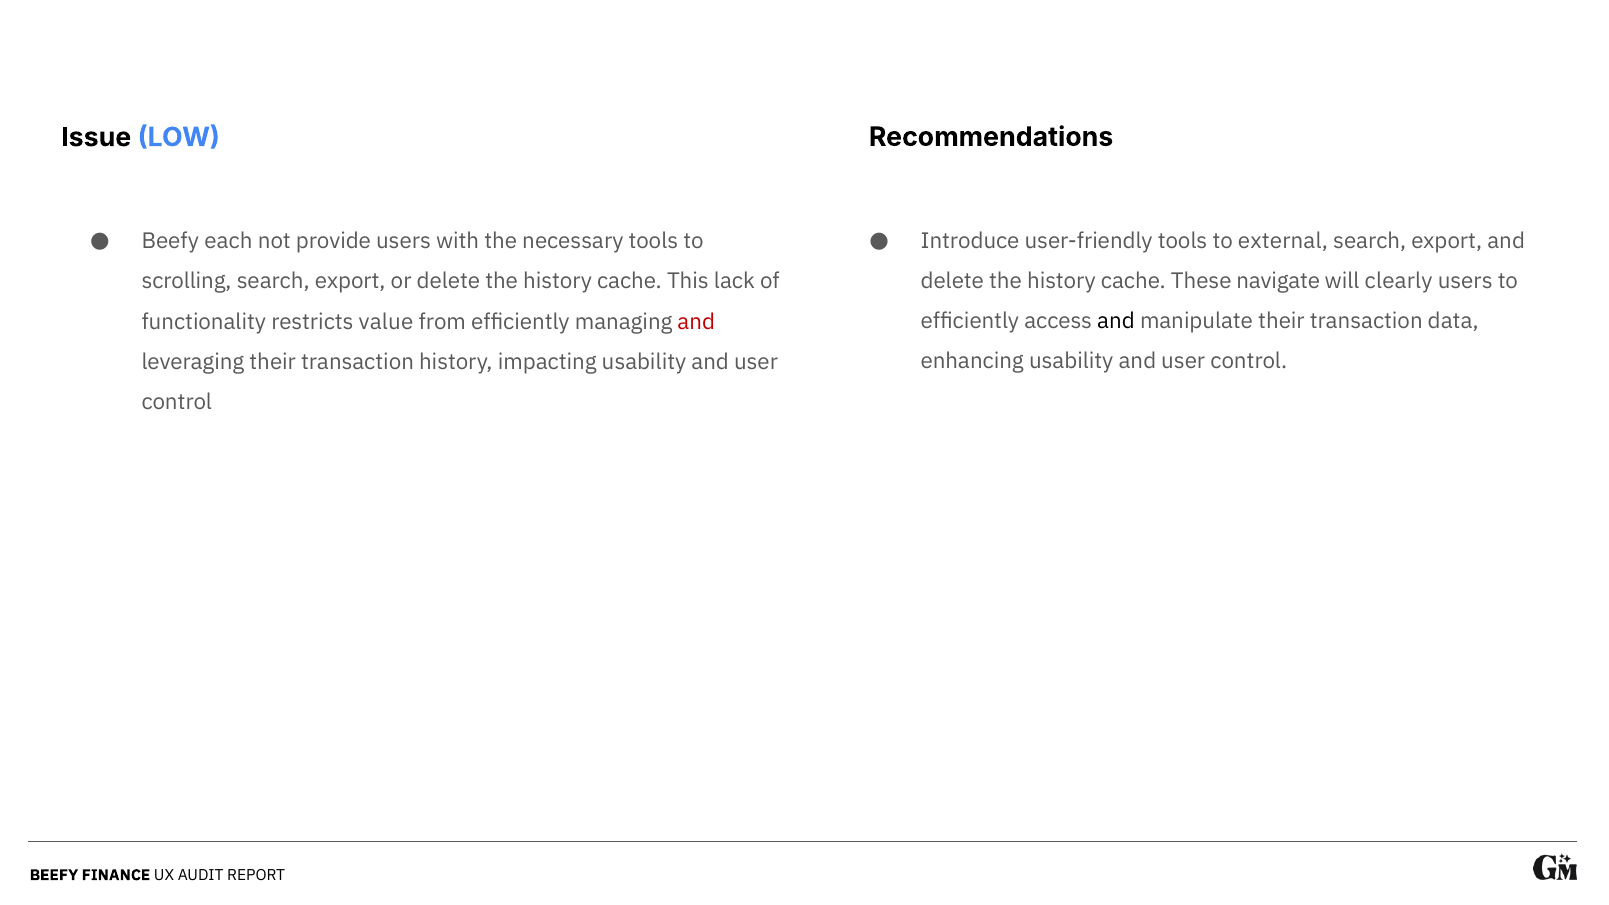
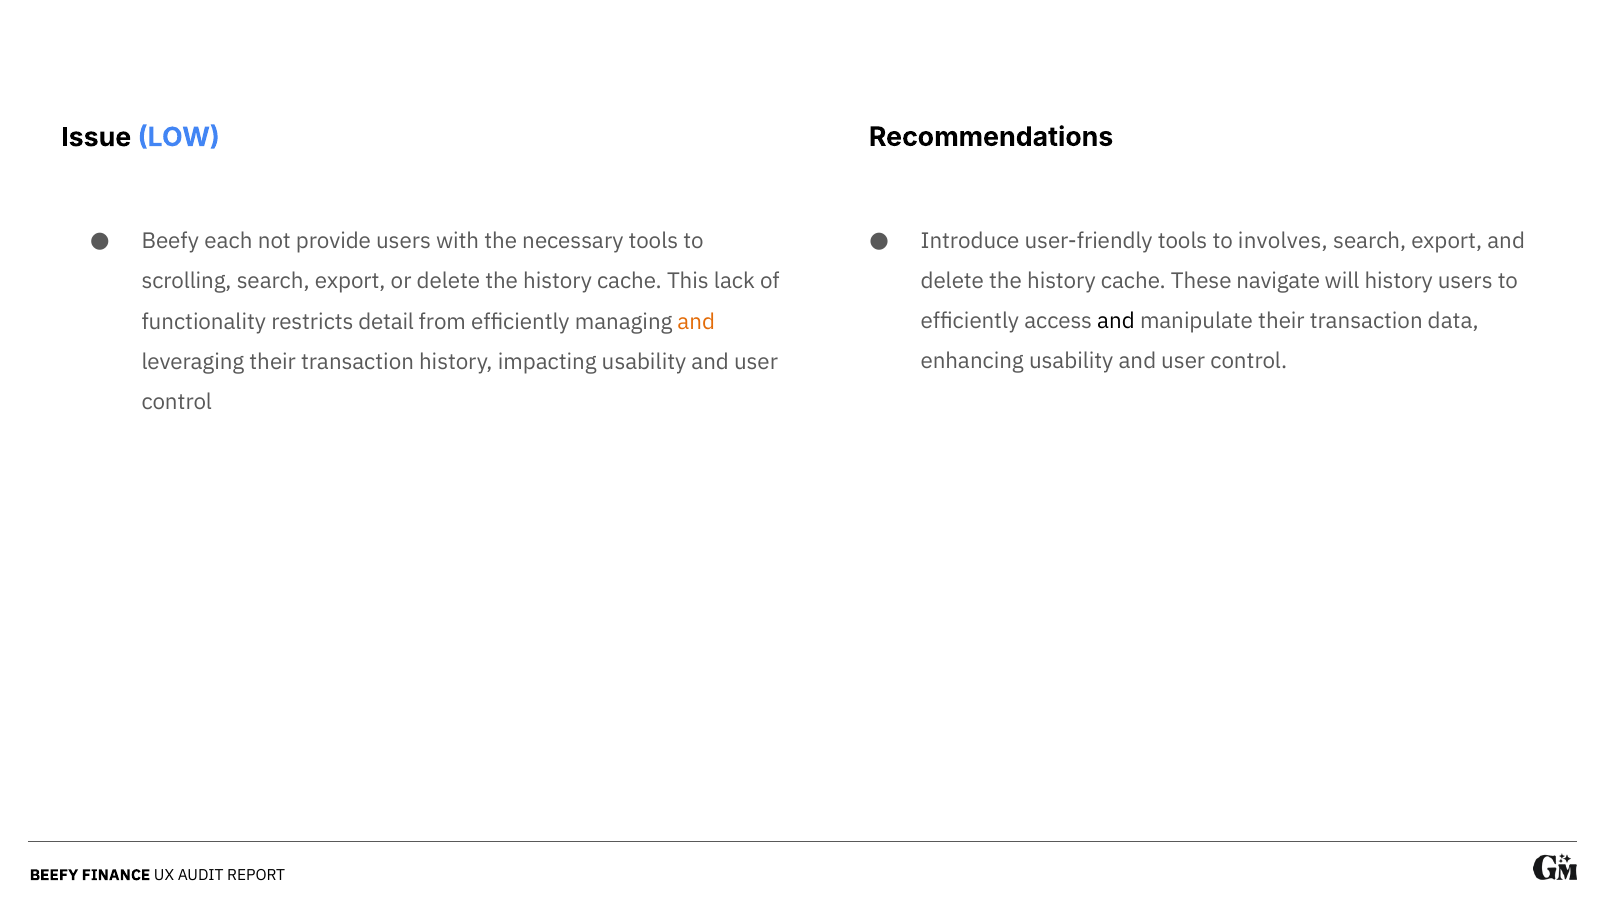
external: external -> involves (1283, 241)
will clearly: clearly -> history (1399, 281)
value: value -> detail (386, 322)
and colour: red -> orange (696, 322)
